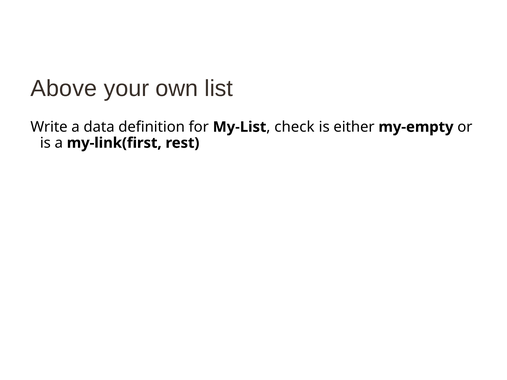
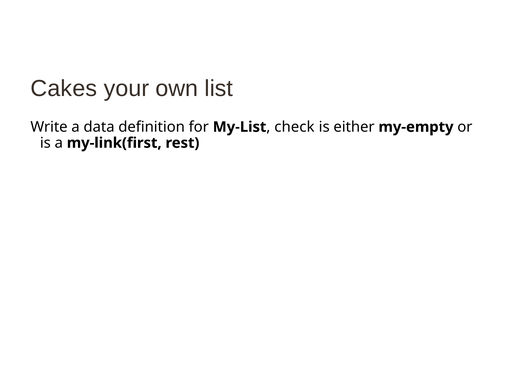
Above: Above -> Cakes (64, 89)
